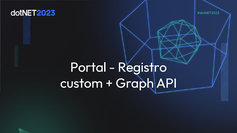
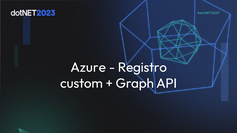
Portal: Portal -> Azure (88, 67)
